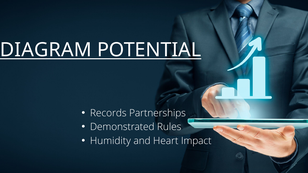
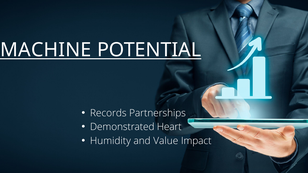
DIAGRAM: DIAGRAM -> MACHINE (46, 50)
Rules: Rules -> Heart (169, 127)
Heart: Heart -> Value (166, 141)
